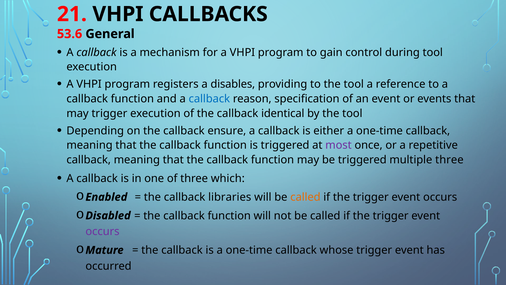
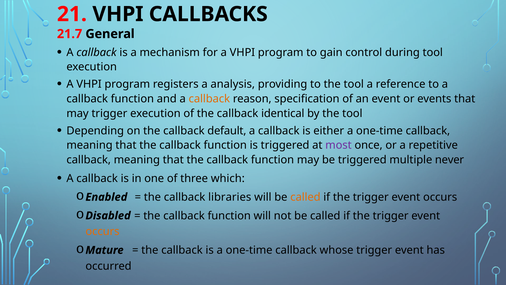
53.6: 53.6 -> 21.7 (70, 34)
disables: disables -> analysis (233, 84)
callback colour: blue -> orange (209, 99)
ensure: ensure -> default (227, 131)
multiple three: three -> never (450, 160)
occurs colour: purple -> orange (102, 231)
